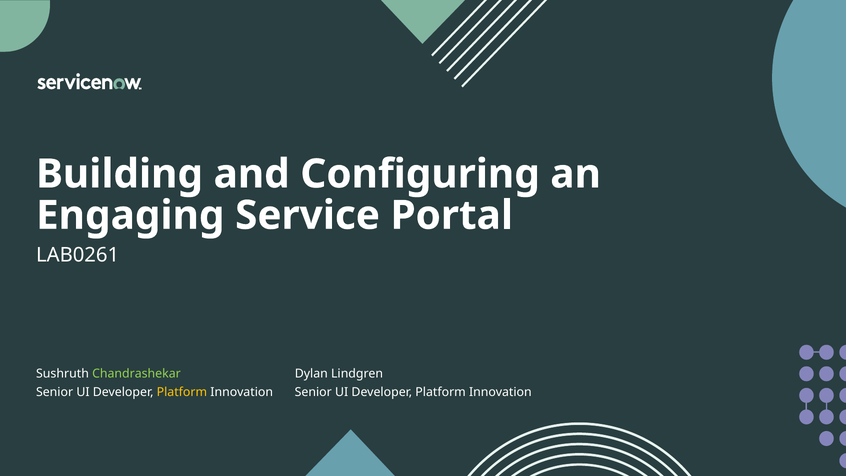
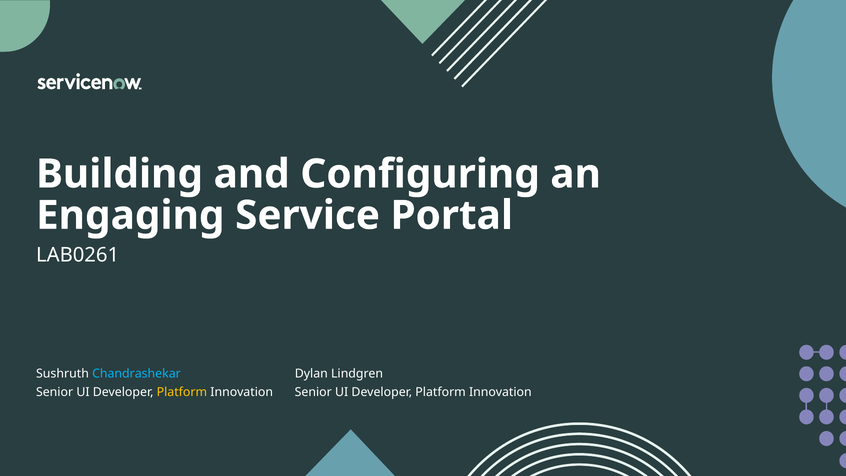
Chandrashekar colour: light green -> light blue (136, 374)
